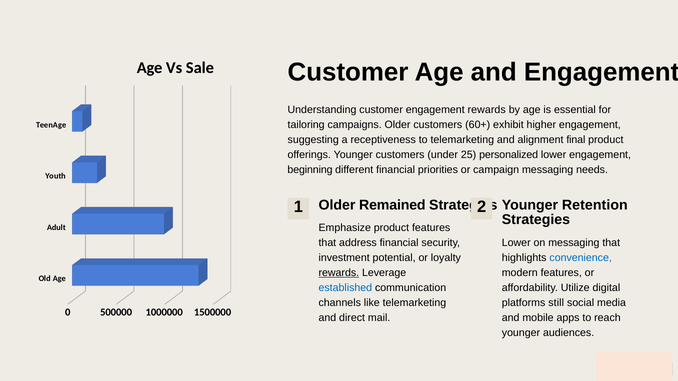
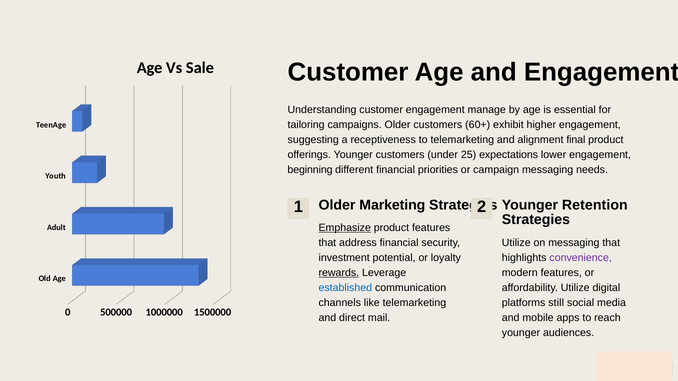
engagement rewards: rewards -> manage (487, 110)
personalized: personalized -> expectations (509, 155)
Remained: Remained -> Marketing (392, 205)
Emphasize underline: none -> present (345, 228)
Lower: Lower -> Utilize (516, 243)
convenience colour: blue -> purple (581, 258)
